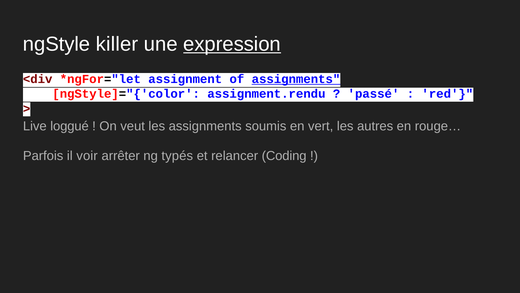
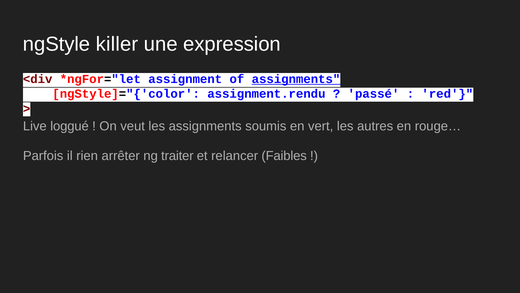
expression underline: present -> none (232, 44)
voir: voir -> rien (87, 155)
typés: typés -> traiter (177, 155)
Coding: Coding -> Faibles (284, 155)
